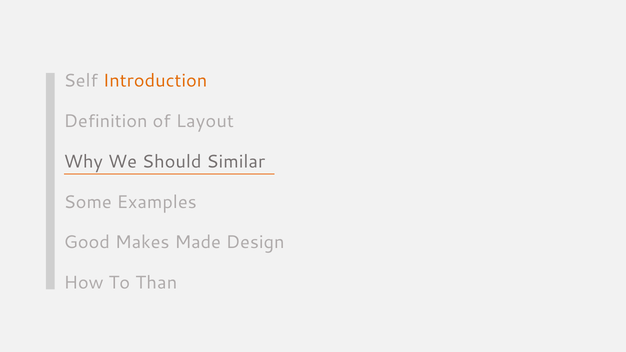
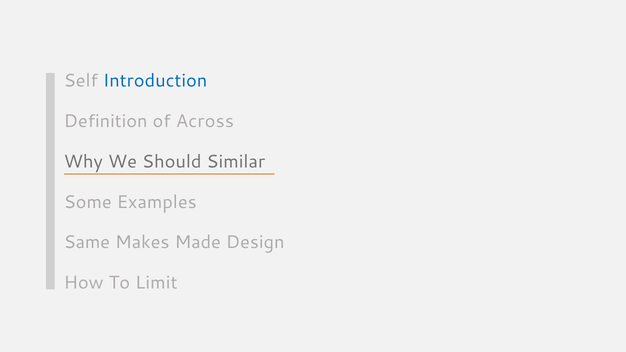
Introduction colour: orange -> blue (155, 81)
Layout: Layout -> Across (205, 121)
Good: Good -> Same (87, 243)
Than: Than -> Limit (156, 283)
